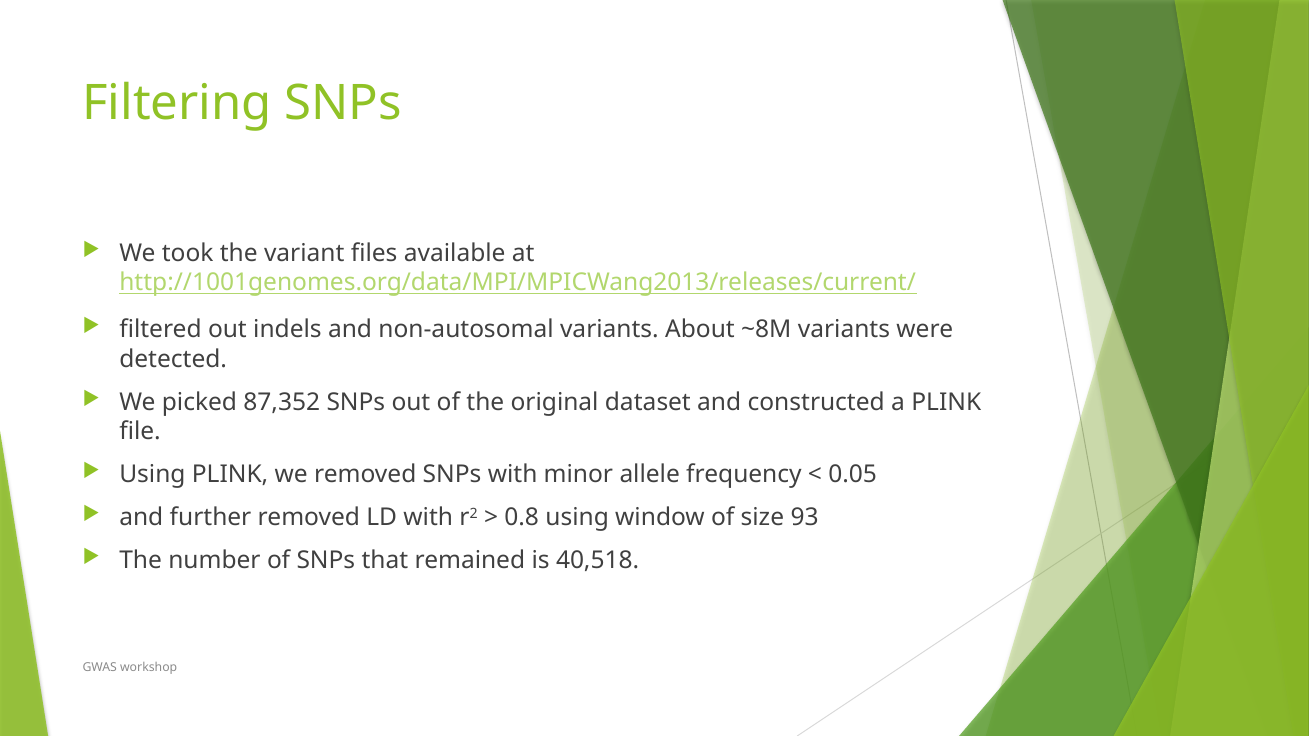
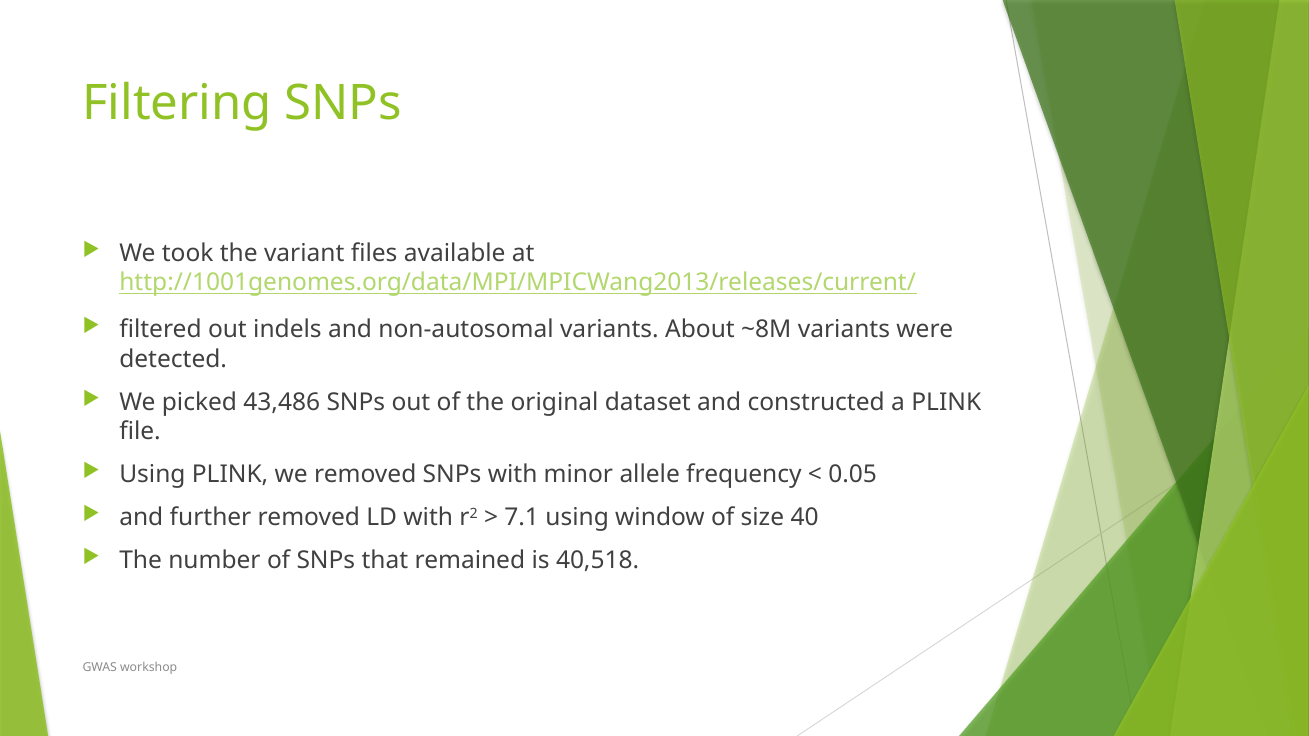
87,352: 87,352 -> 43,486 (282, 402)
0.8: 0.8 -> 7.1 (522, 518)
93: 93 -> 40 (805, 518)
